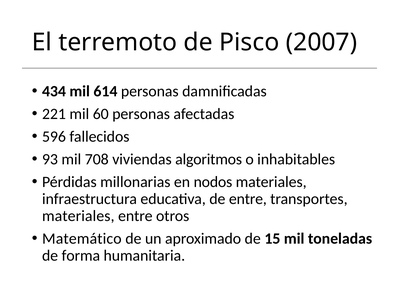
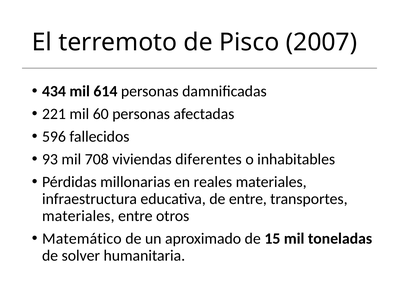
algoritmos: algoritmos -> diferentes (208, 159)
nodos: nodos -> reales (213, 182)
forma: forma -> solver (81, 255)
